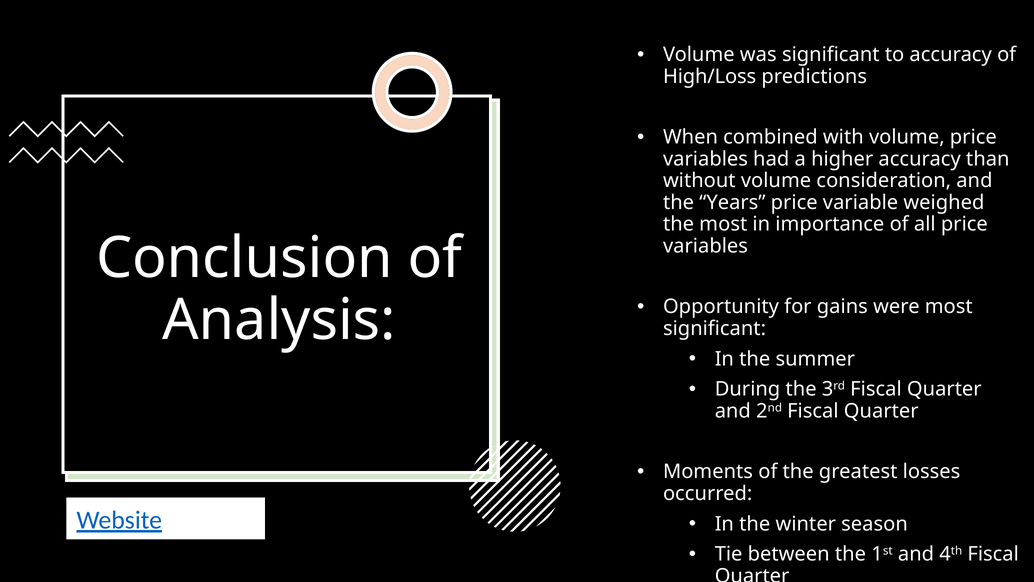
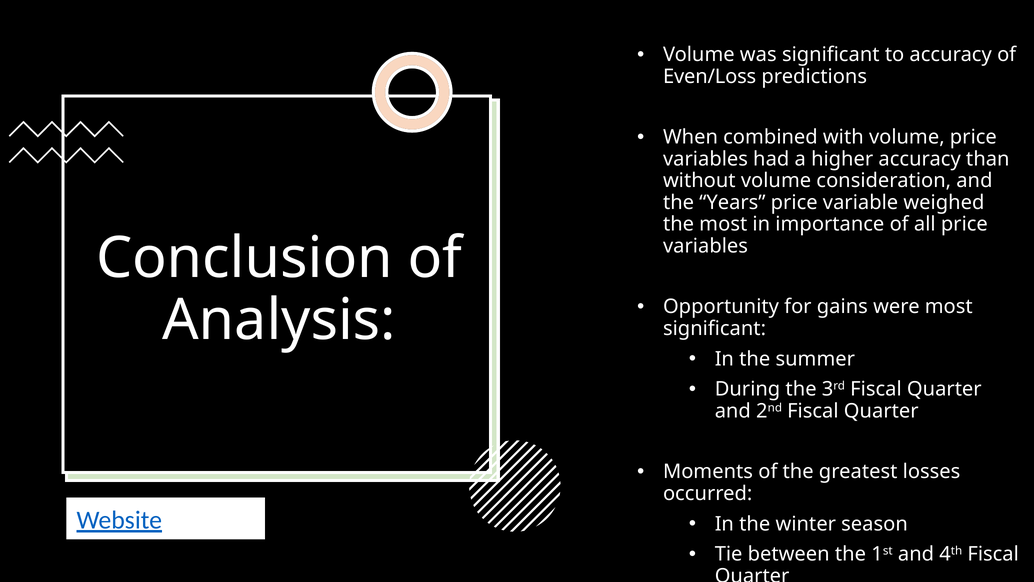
High/Loss: High/Loss -> Even/Loss (710, 76)
